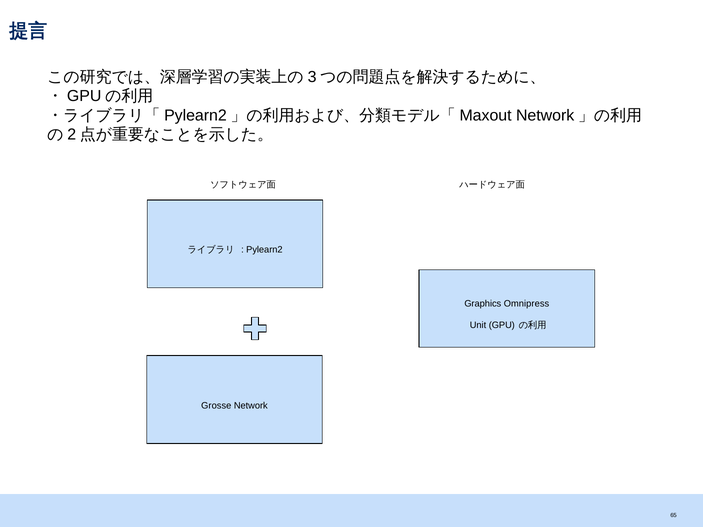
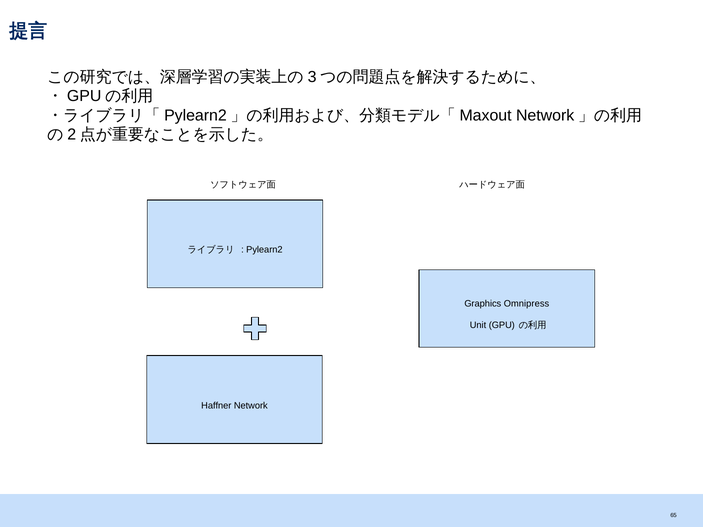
Grosse: Grosse -> Haffner (216, 406)
